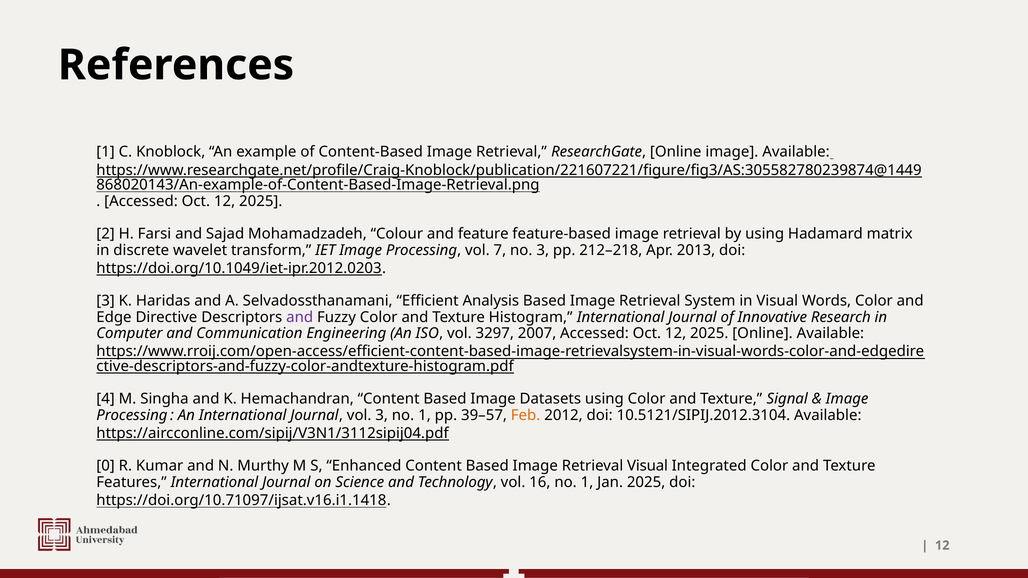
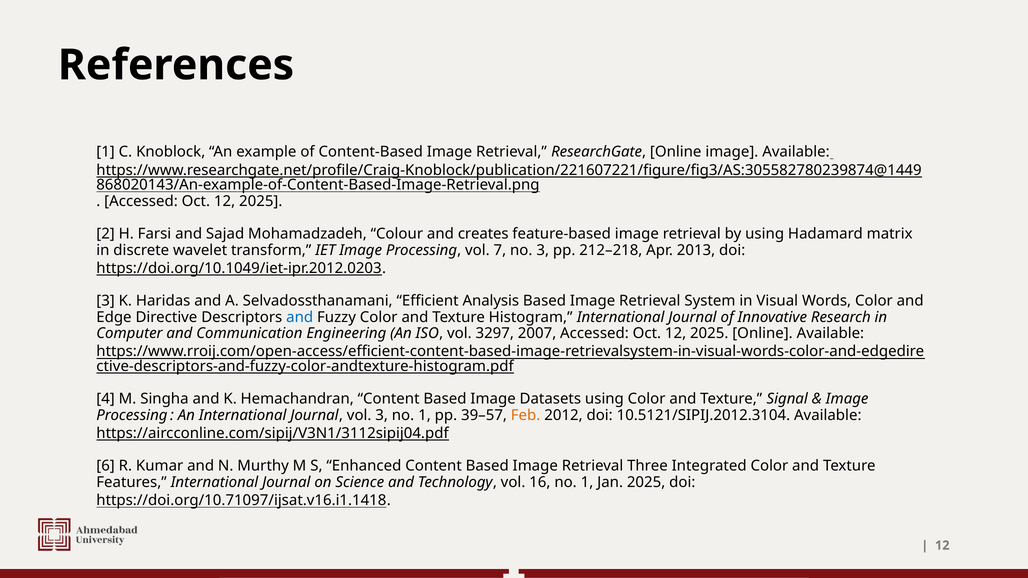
feature: feature -> creates (483, 234)
and colour: purple -> blue (300, 317)
0: 0 -> 6 (106, 466)
Retrieval Visual: Visual -> Three (647, 466)
